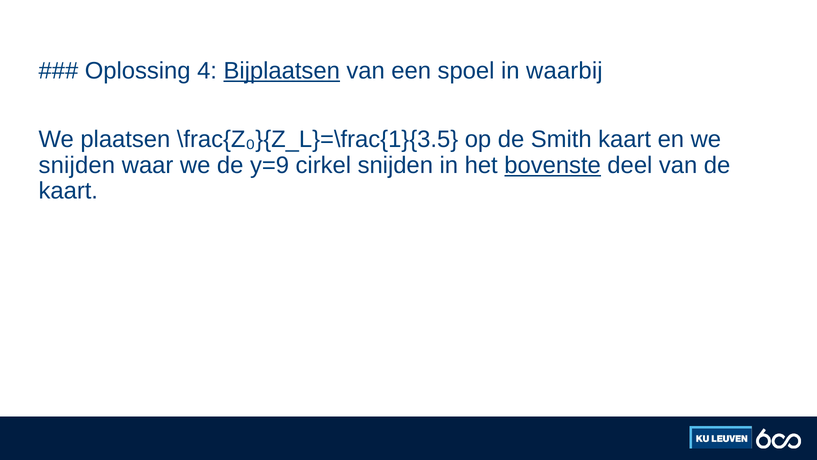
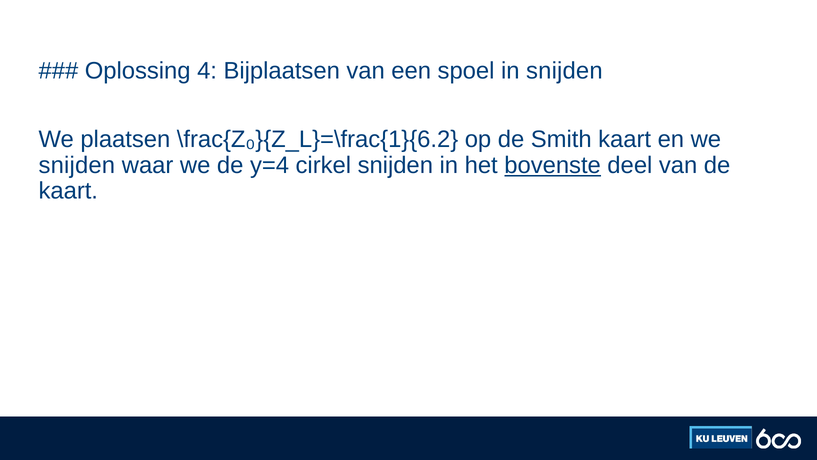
Bijplaatsen underline: present -> none (282, 71)
in waarbij: waarbij -> snijden (564, 71)
\frac{Z₀}{Z_L}=\frac{1}{3.5: \frac{Z₀}{Z_L}=\frac{1}{3.5 -> \frac{Z₀}{Z_L}=\frac{1}{6.2 (318, 139)
y=9: y=9 -> y=4 (270, 165)
